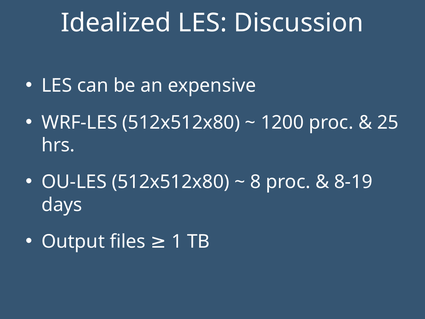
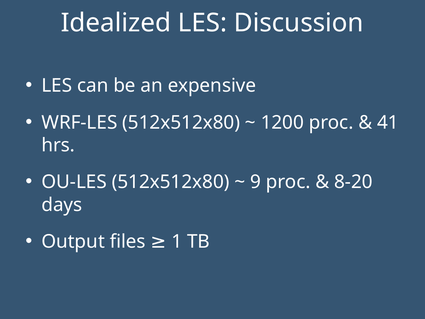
25: 25 -> 41 (388, 122)
8: 8 -> 9 (256, 182)
8-19: 8-19 -> 8-20 (353, 182)
